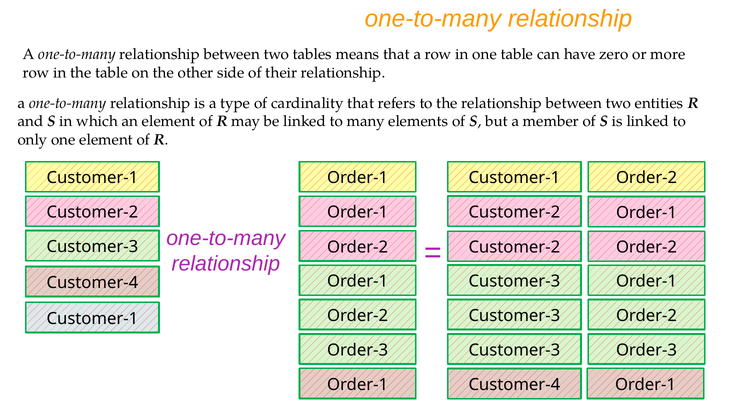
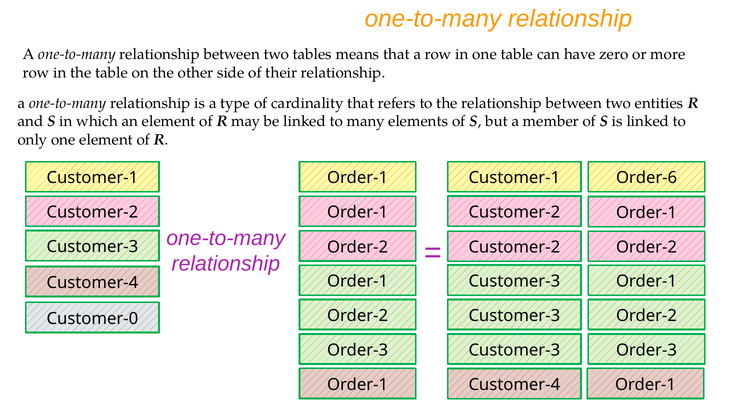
Customer-1 Order-2: Order-2 -> Order-6 (647, 178)
Customer-1: Customer-1 -> Customer-0 (92, 319)
